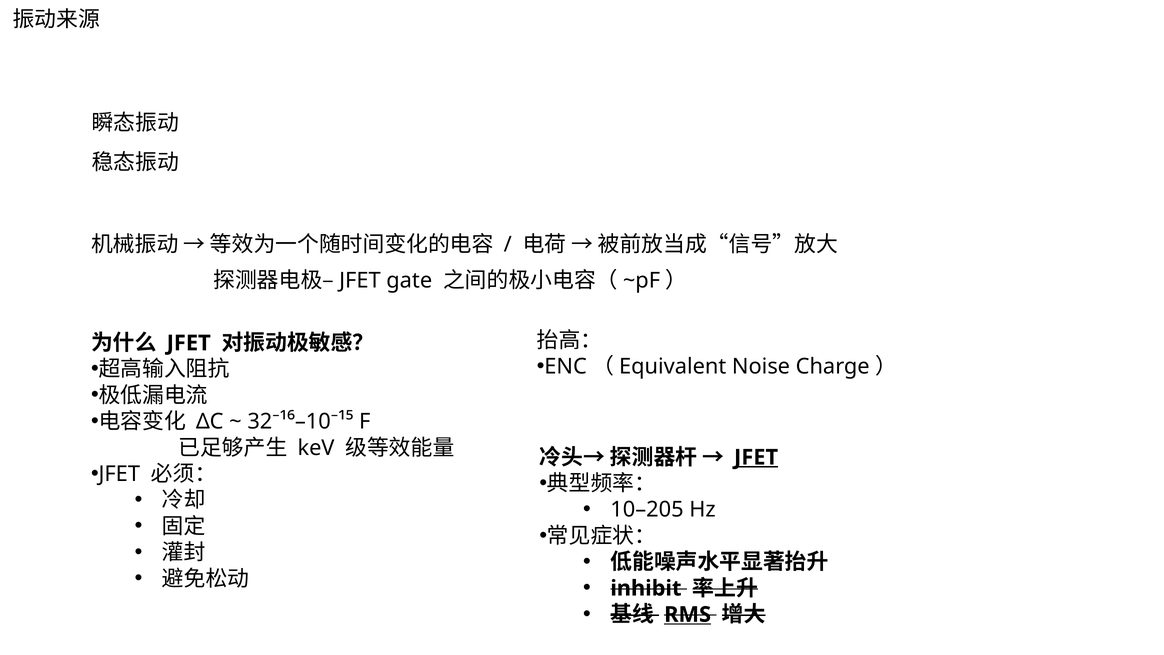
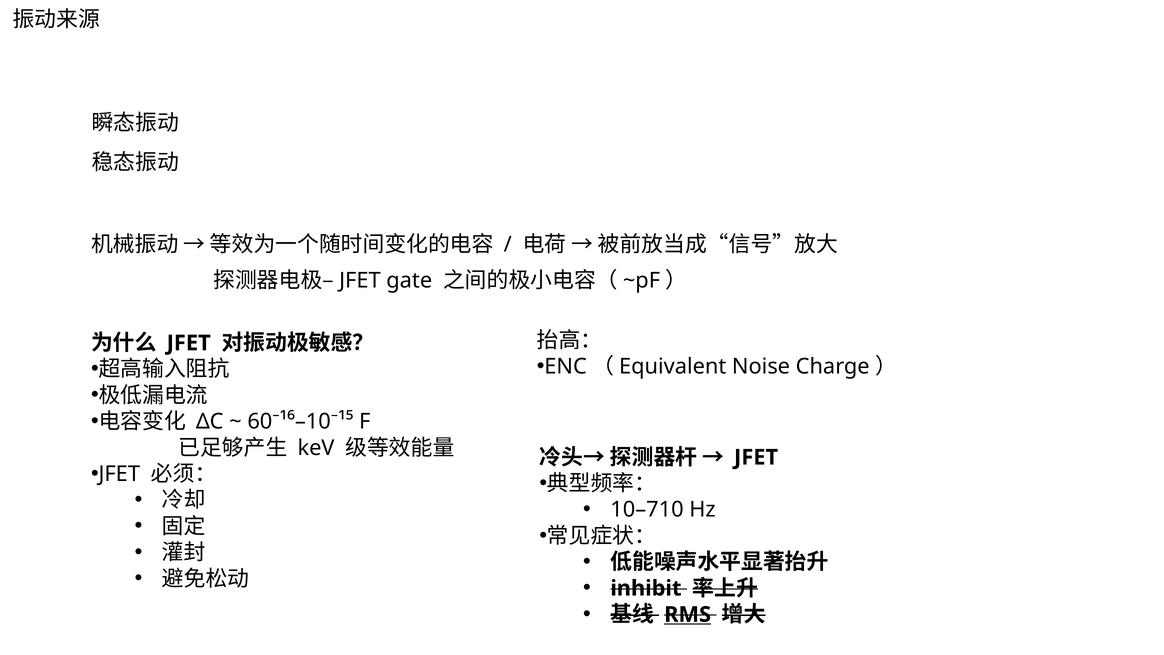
32⁻¹⁶–10⁻¹⁵: 32⁻¹⁶–10⁻¹⁵ -> 60⁻¹⁶–10⁻¹⁵ (300, 421)
JFET underline: present -> none (756, 457)
10–205: 10–205 -> 10–710 (647, 510)
